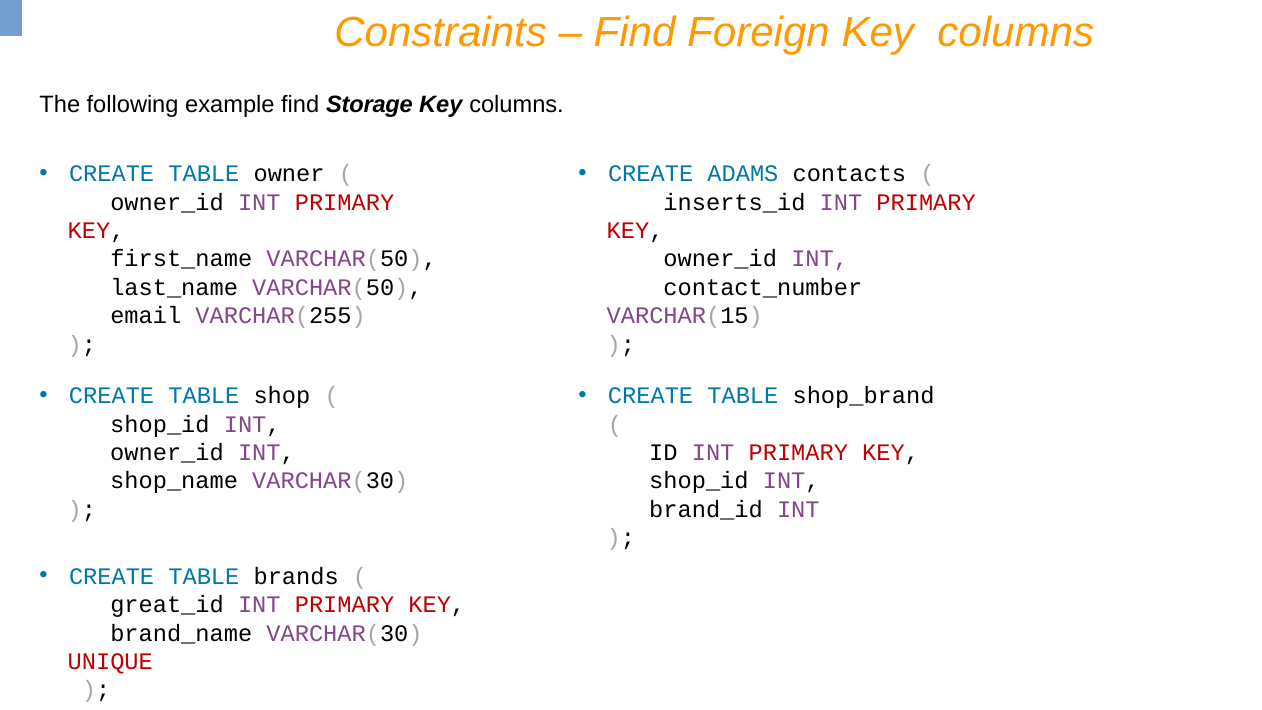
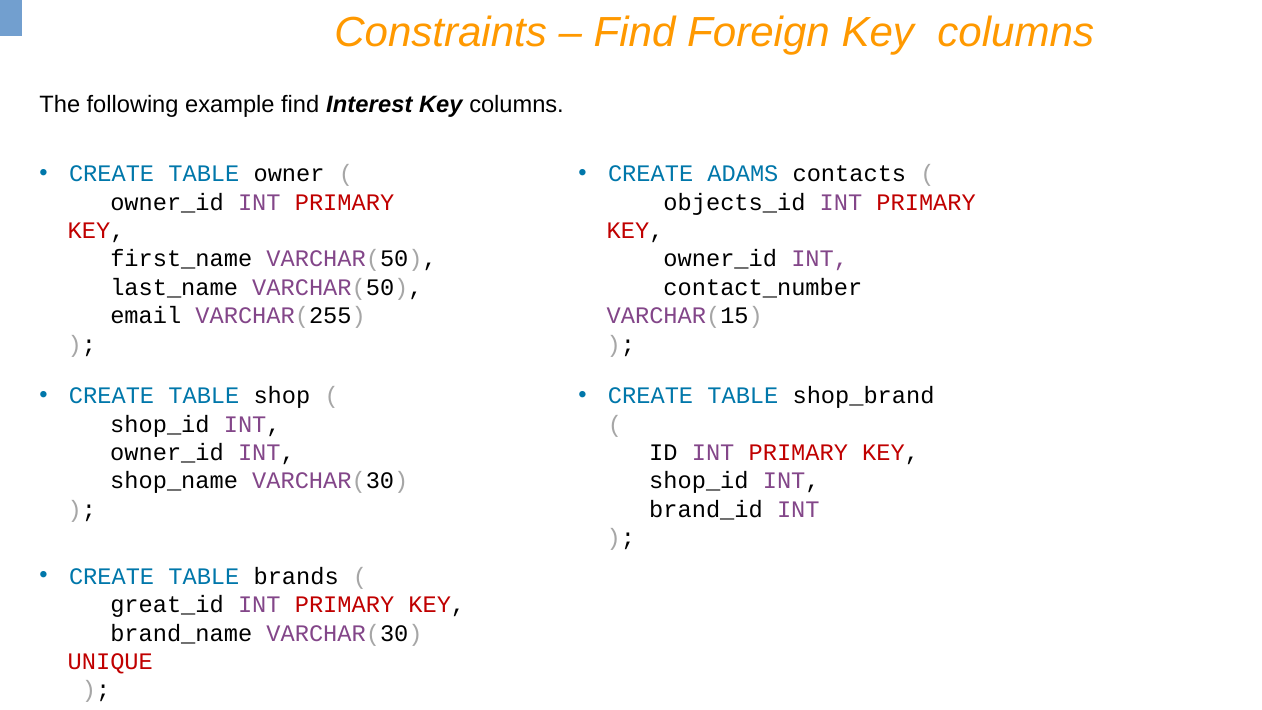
Storage: Storage -> Interest (369, 105)
inserts_id: inserts_id -> objects_id (734, 202)
